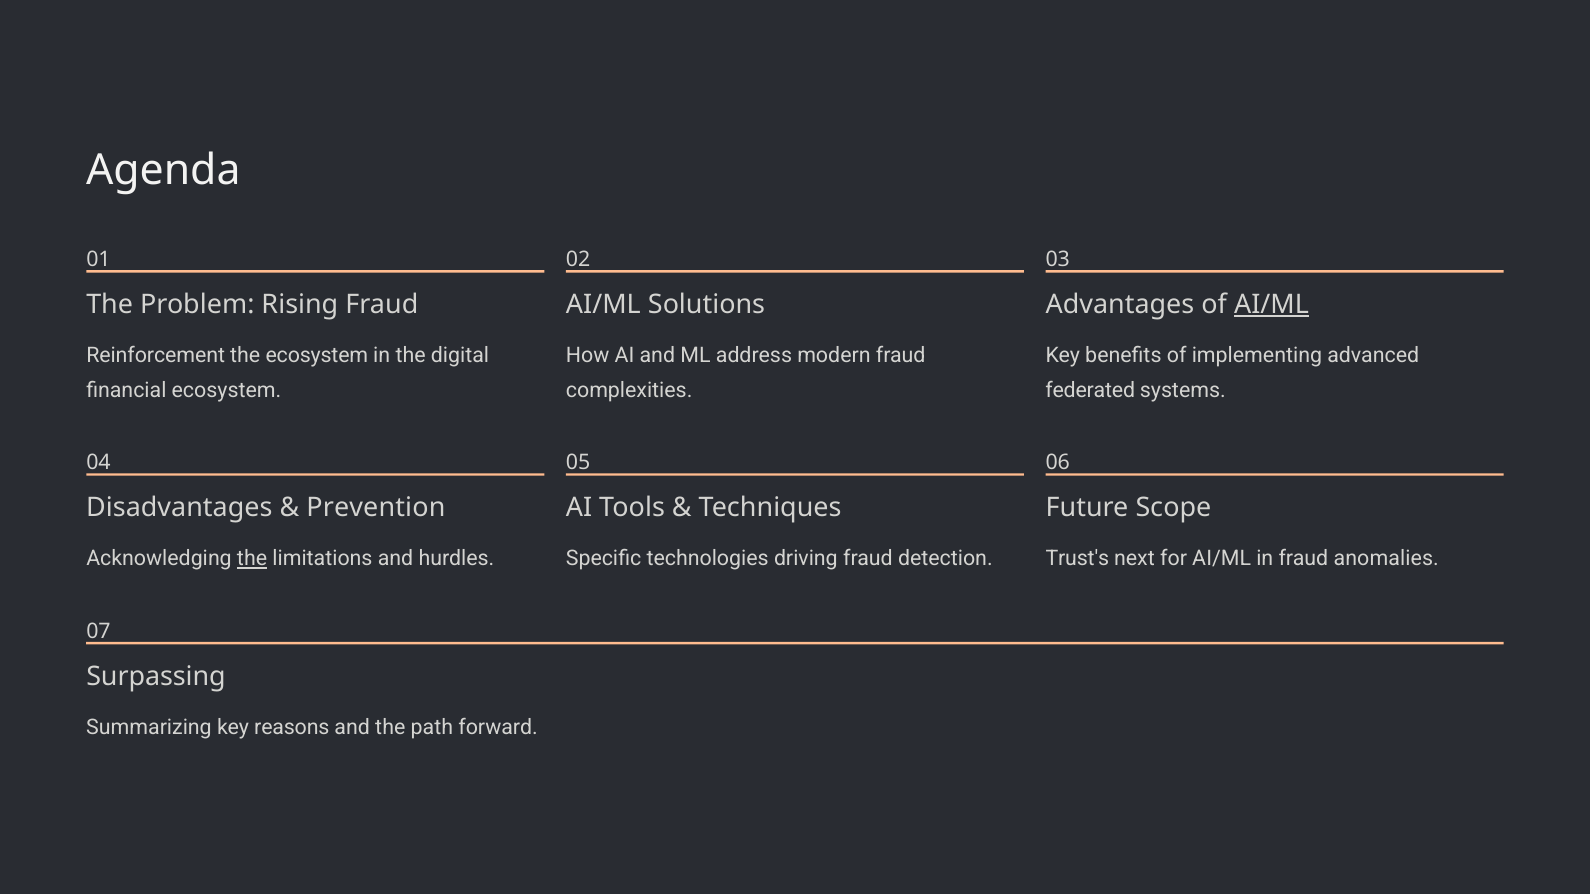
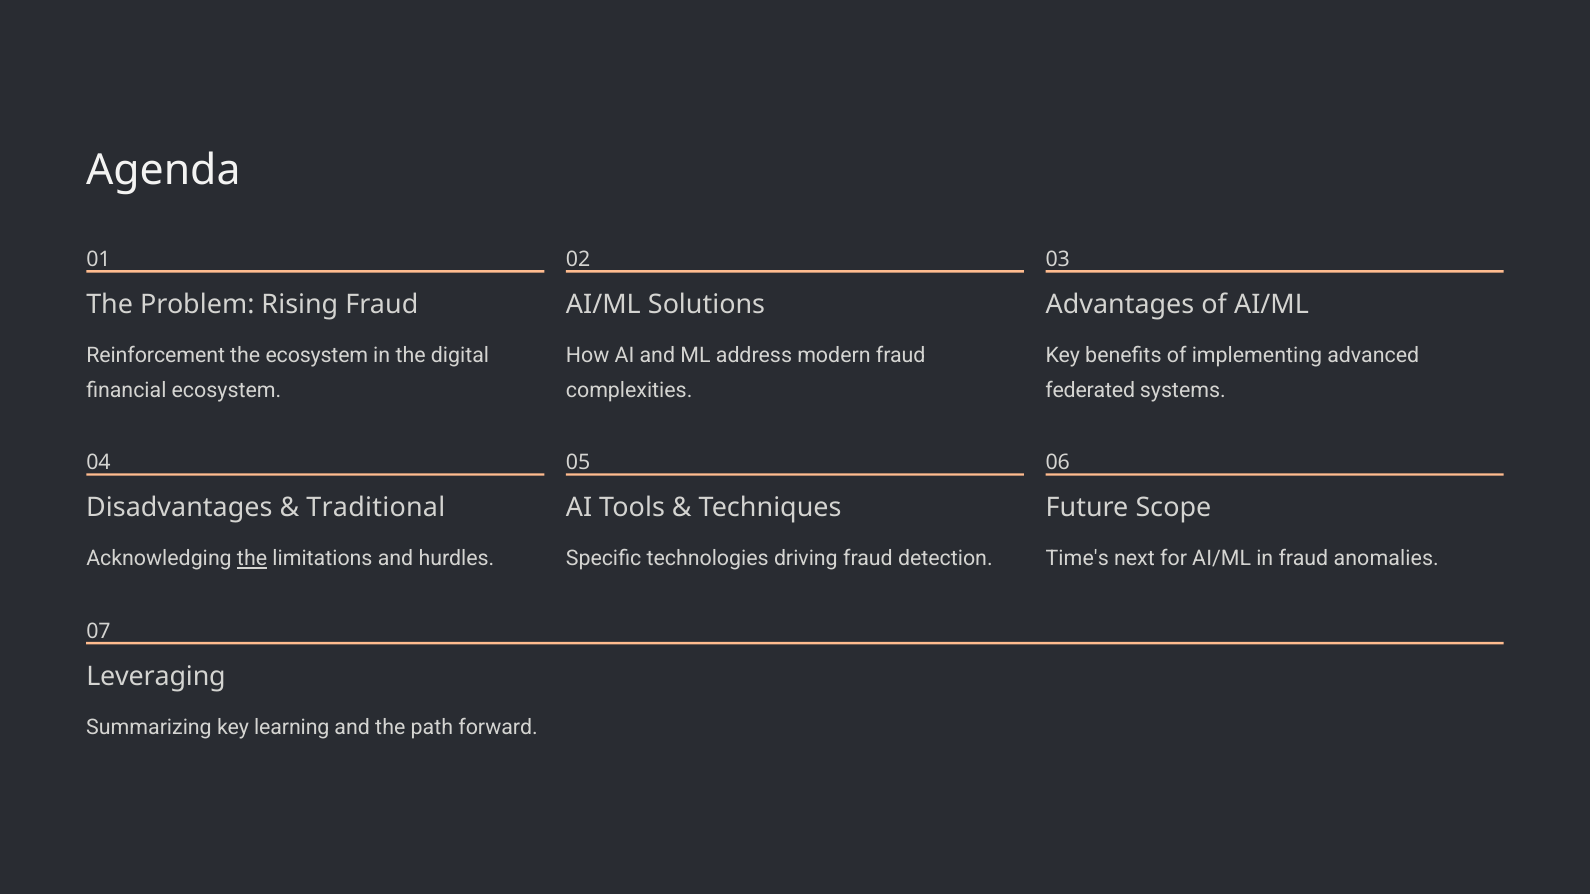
AI/ML underline: present -> none (1272, 305)
Prevention: Prevention -> Traditional (376, 508)
Trust's: Trust's -> Time's (1077, 559)
Surpassing: Surpassing -> Leveraging (156, 677)
reasons: reasons -> learning (292, 728)
